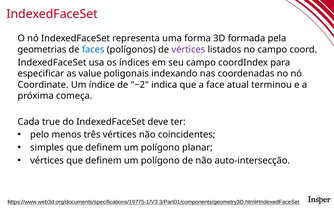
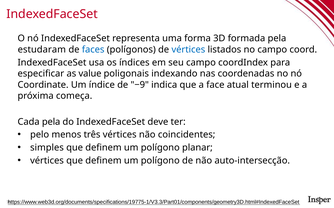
geometrias: geometrias -> estudaram (42, 50)
vértices colour: purple -> blue (188, 50)
−2: −2 -> −9 (140, 85)
Cada true: true -> pela (51, 122)
